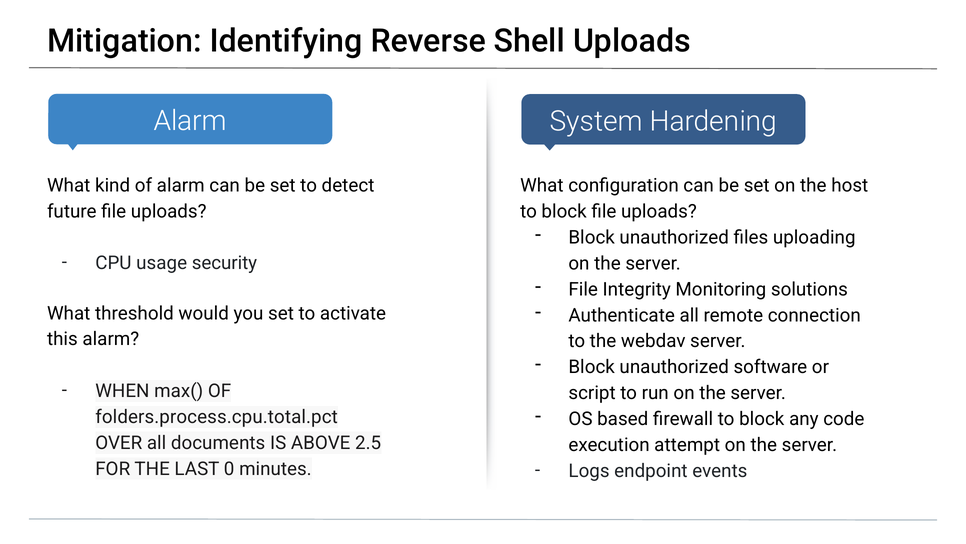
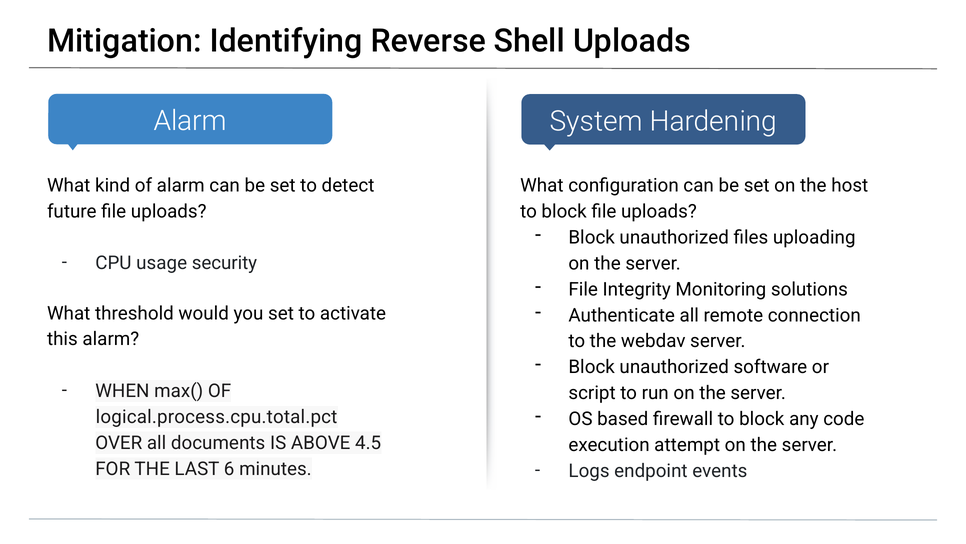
folders.process.cpu.total.pct: folders.process.cpu.total.pct -> logical.process.cpu.total.pct (217, 417)
2.5: 2.5 -> 4.5 (368, 442)
0: 0 -> 6 (229, 468)
